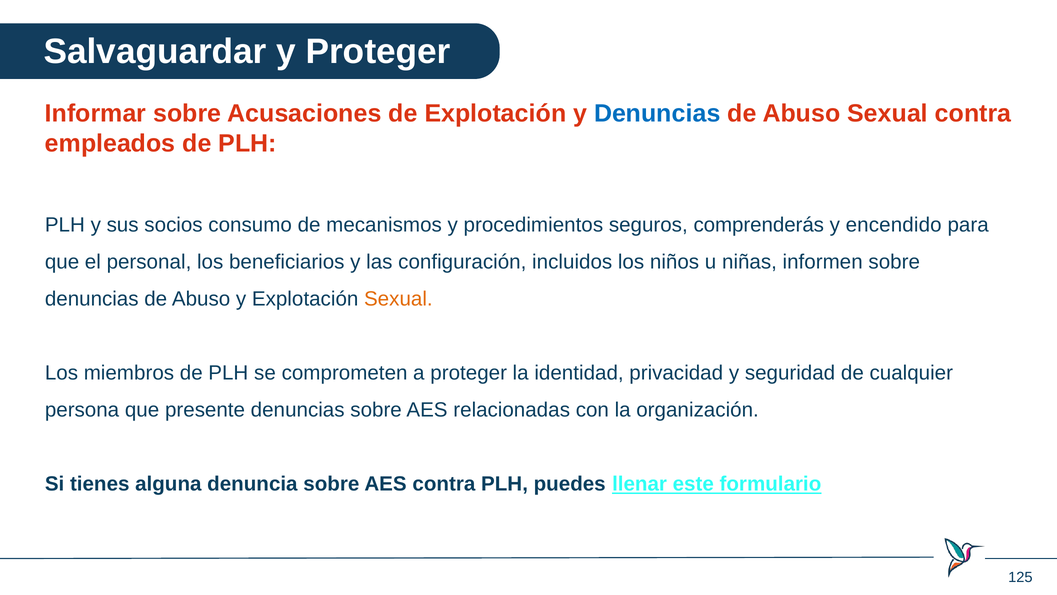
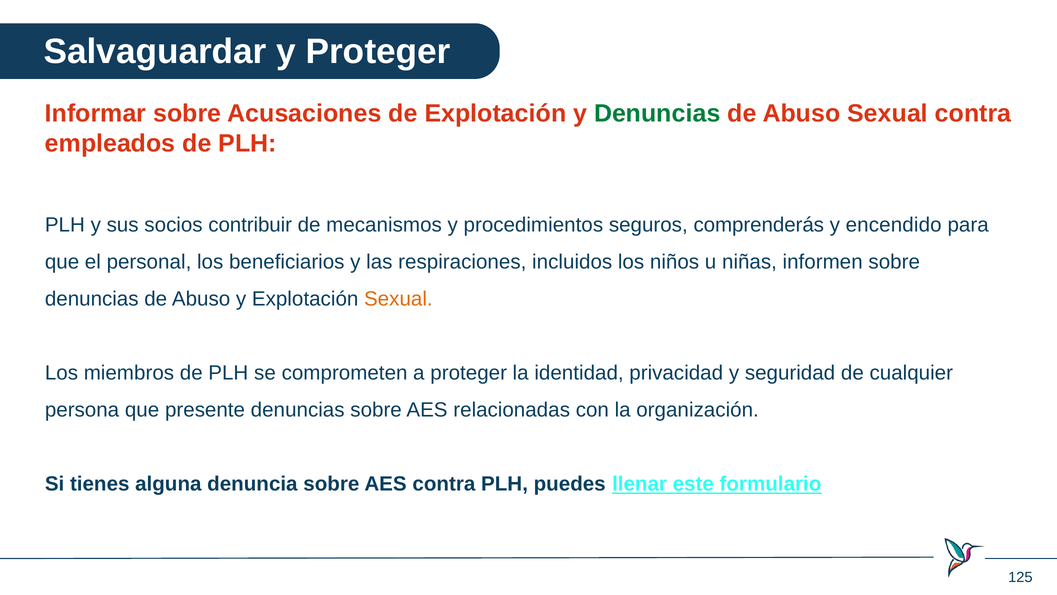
Denuncias colour: blue -> green (657, 113)
consumo: consumo -> contribuir (250, 225)
configuración: configuración -> respiraciones (462, 262)
